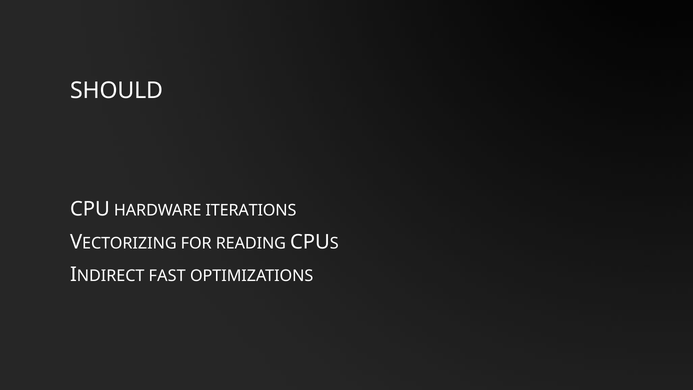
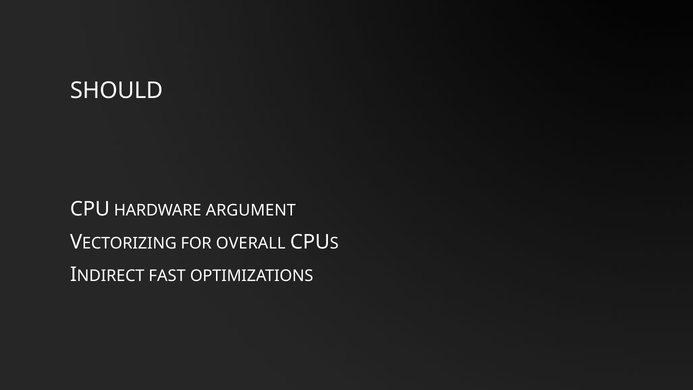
ITERATIONS: ITERATIONS -> ARGUMENT (251, 211)
READING: READING -> OVERALL (251, 243)
